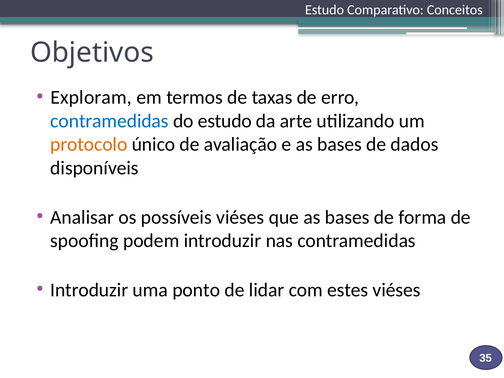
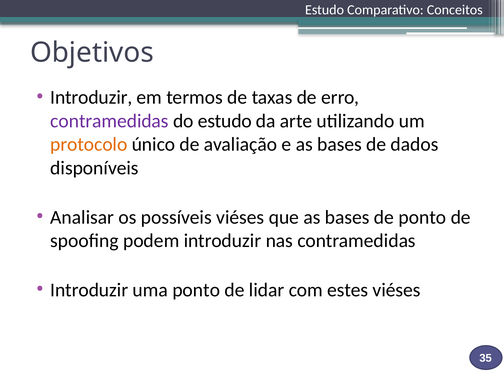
Exploram: Exploram -> Introduzir (91, 97)
contramedidas colour: blue -> purple (109, 121)
de forma: forma -> ponto (422, 217)
